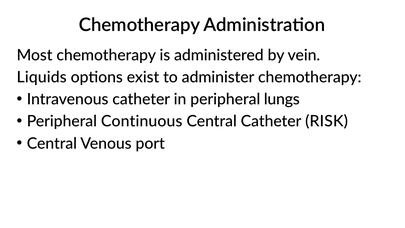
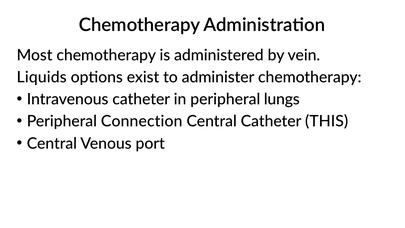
Continuous: Continuous -> Connection (142, 121)
RISK: RISK -> THIS (327, 121)
